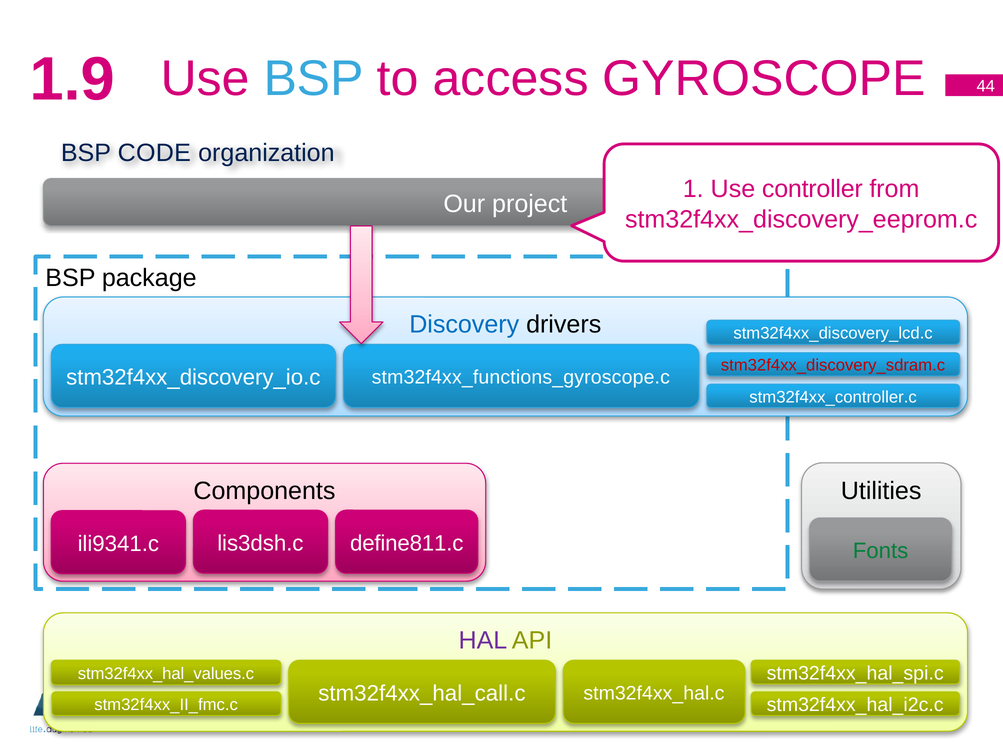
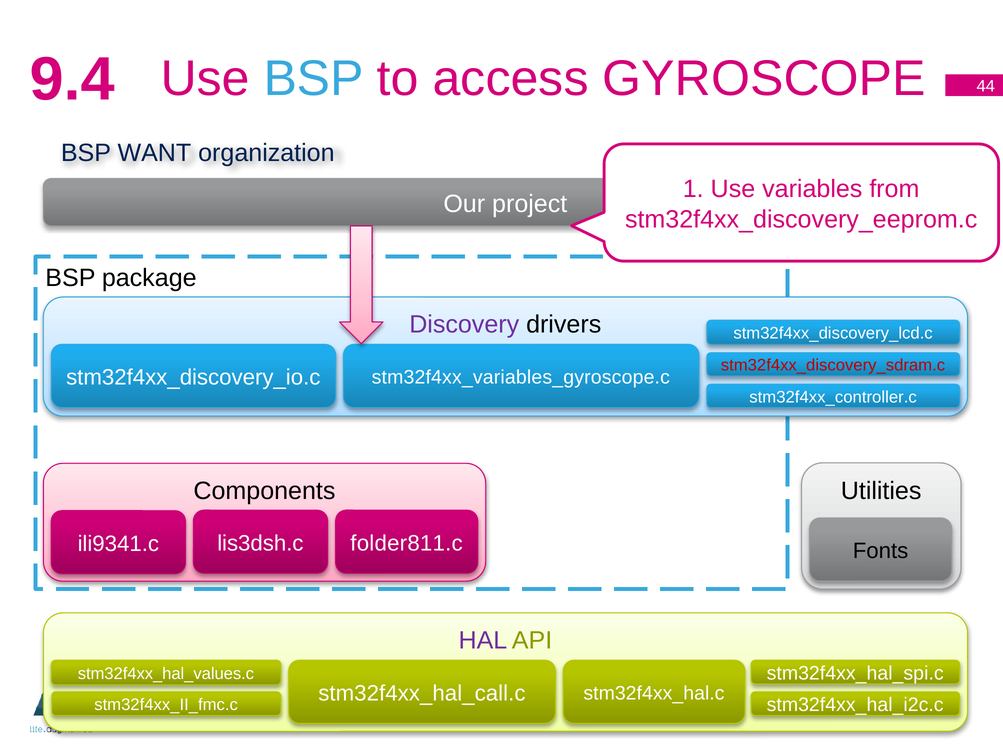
1.9: 1.9 -> 9.4 (72, 80)
CODE: CODE -> WANT (154, 153)
controller: controller -> variables (812, 189)
Discovery colour: blue -> purple (464, 325)
stm32f4xx_functions_gyroscope.c: stm32f4xx_functions_gyroscope.c -> stm32f4xx_variables_gyroscope.c (521, 377)
define811.c: define811.c -> folder811.c (407, 543)
Fonts colour: green -> black (881, 551)
